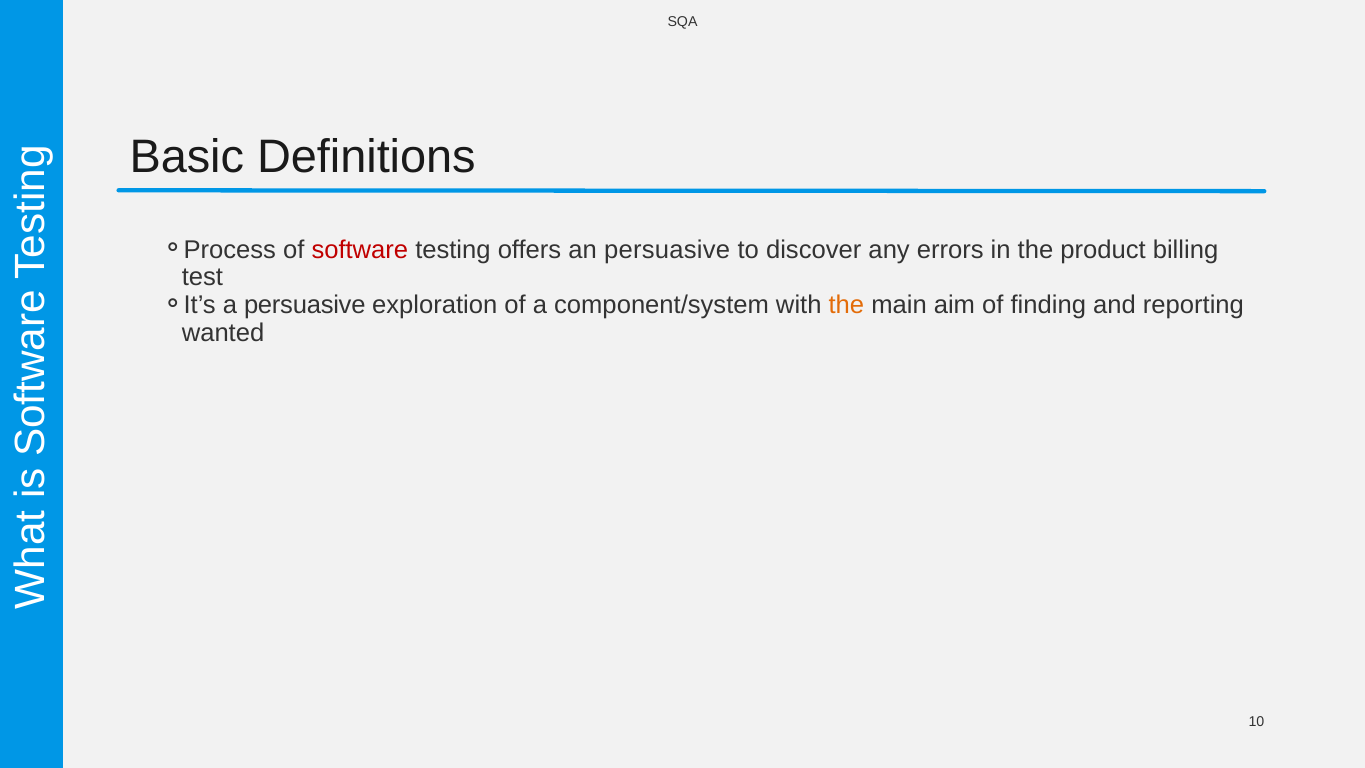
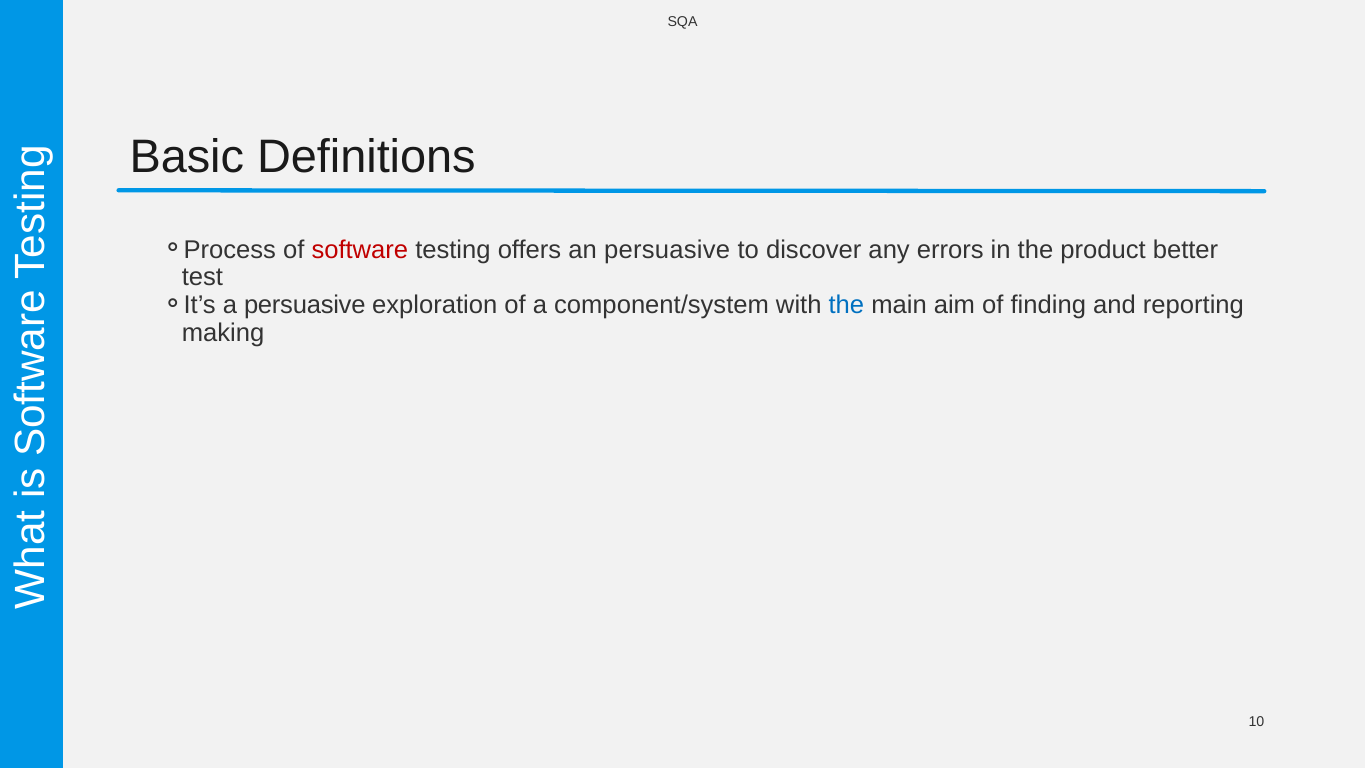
billing: billing -> better (1186, 250)
the colour: orange -> blue (846, 305)
wanted: wanted -> making (223, 333)
